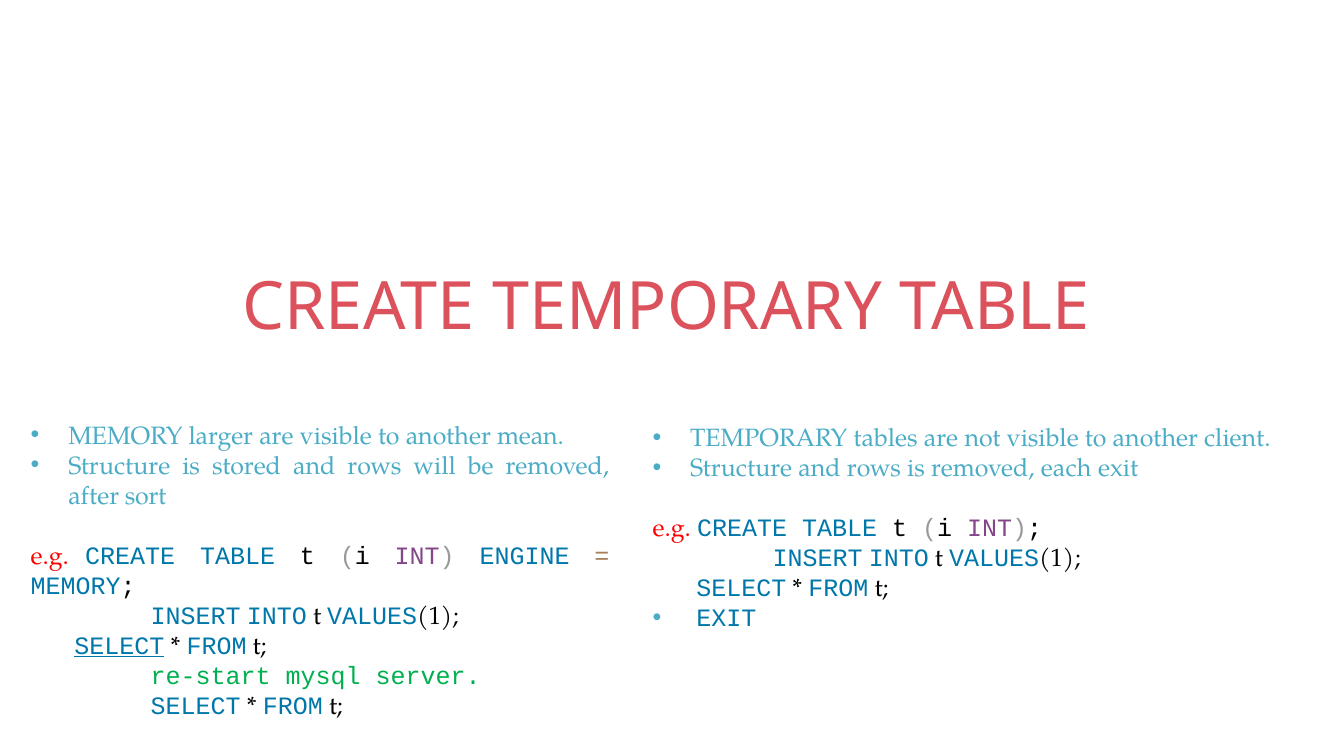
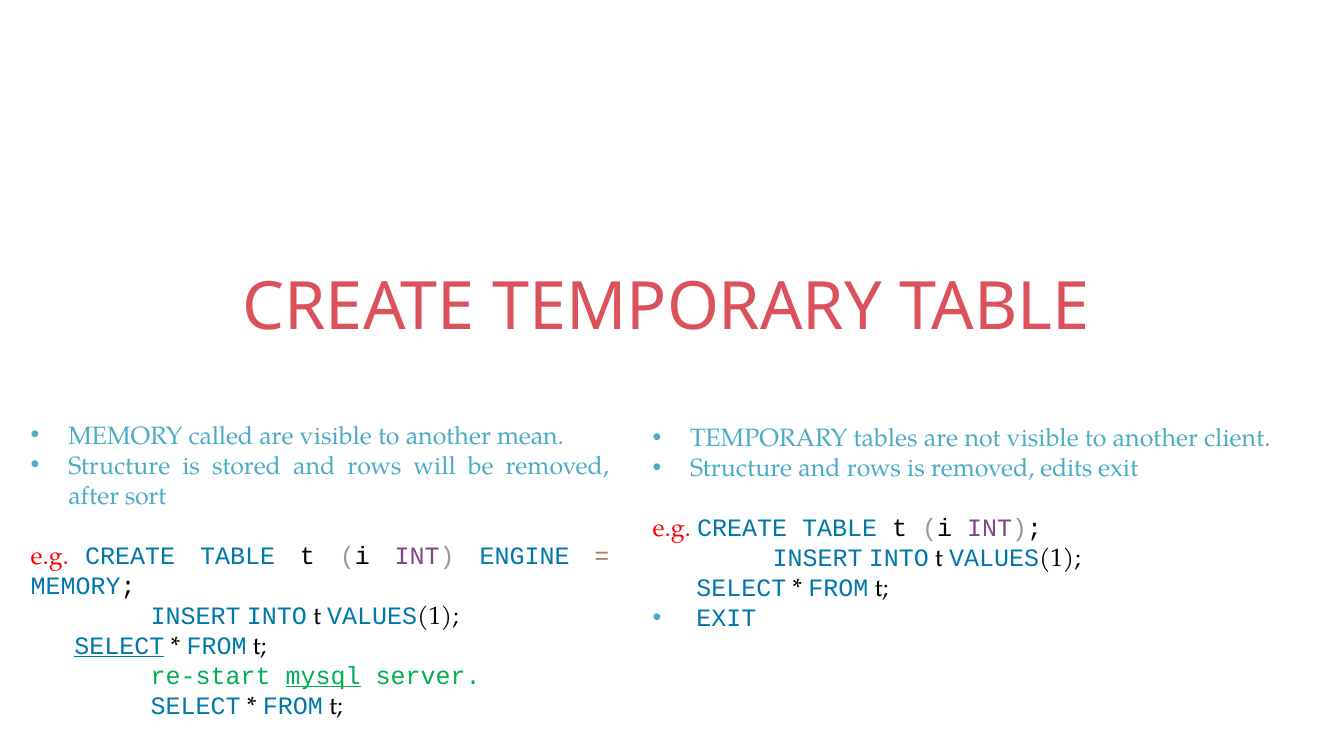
larger: larger -> called (221, 436)
each: each -> edits (1066, 468)
mysql underline: none -> present (323, 676)
